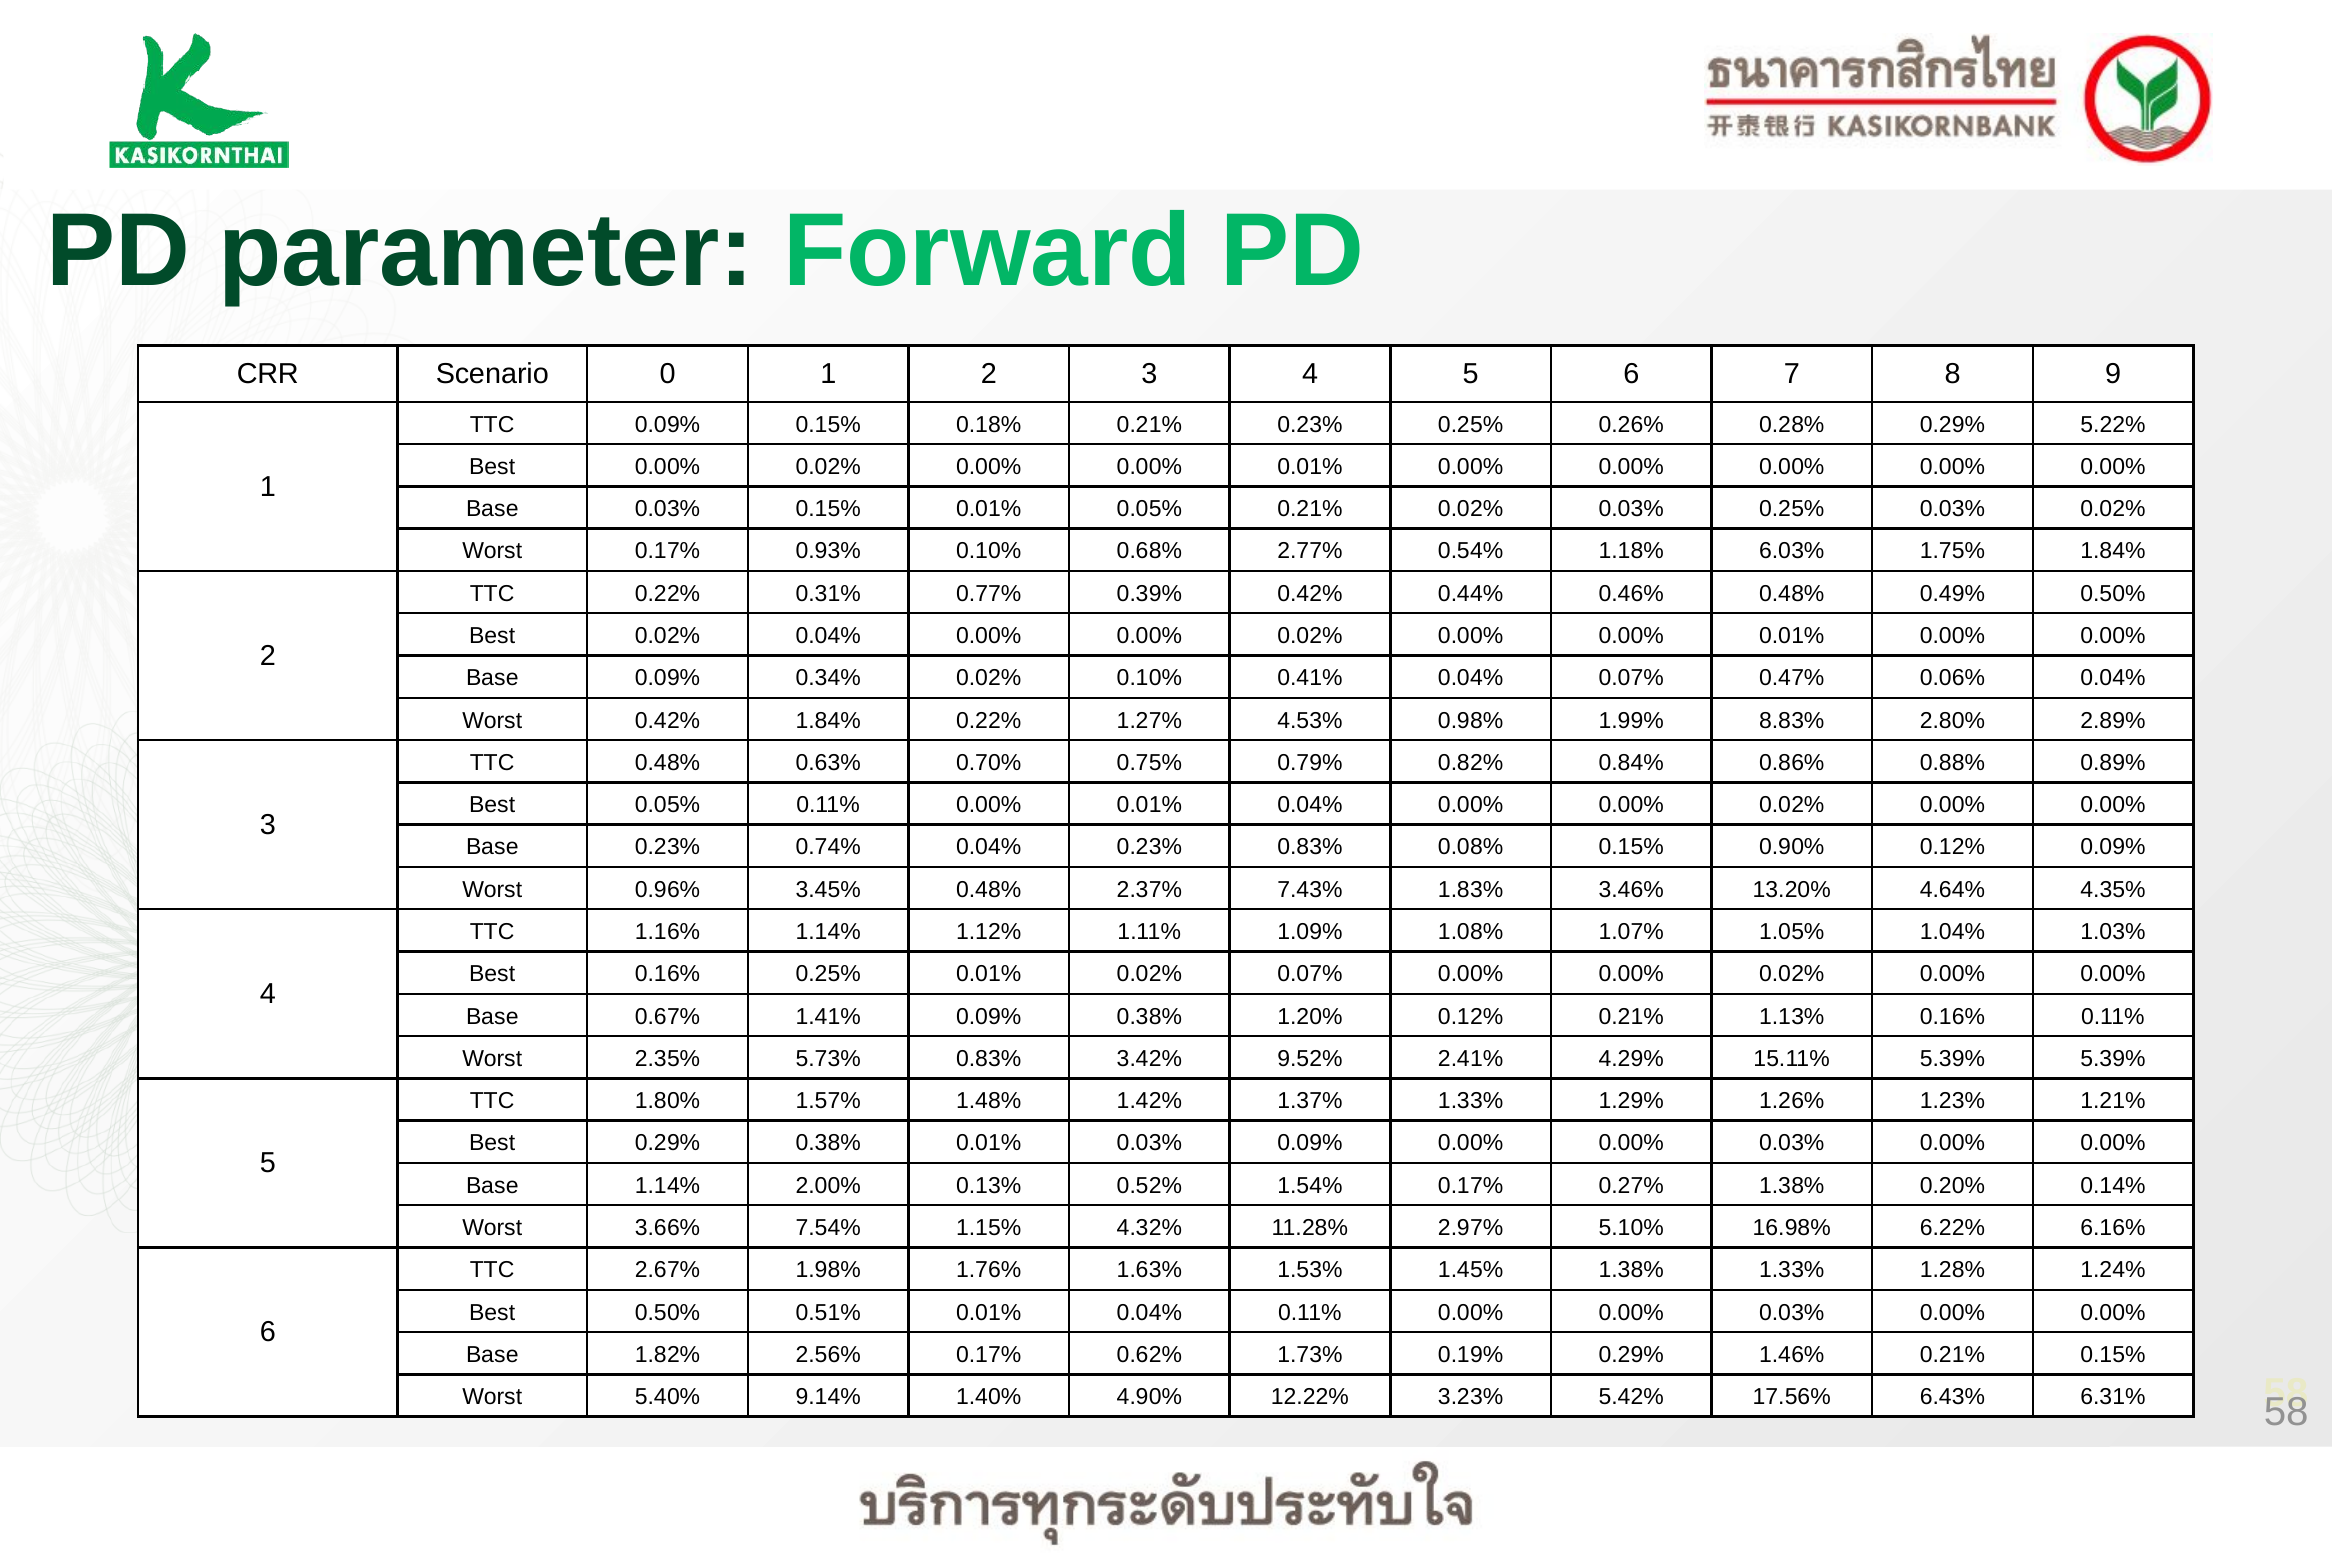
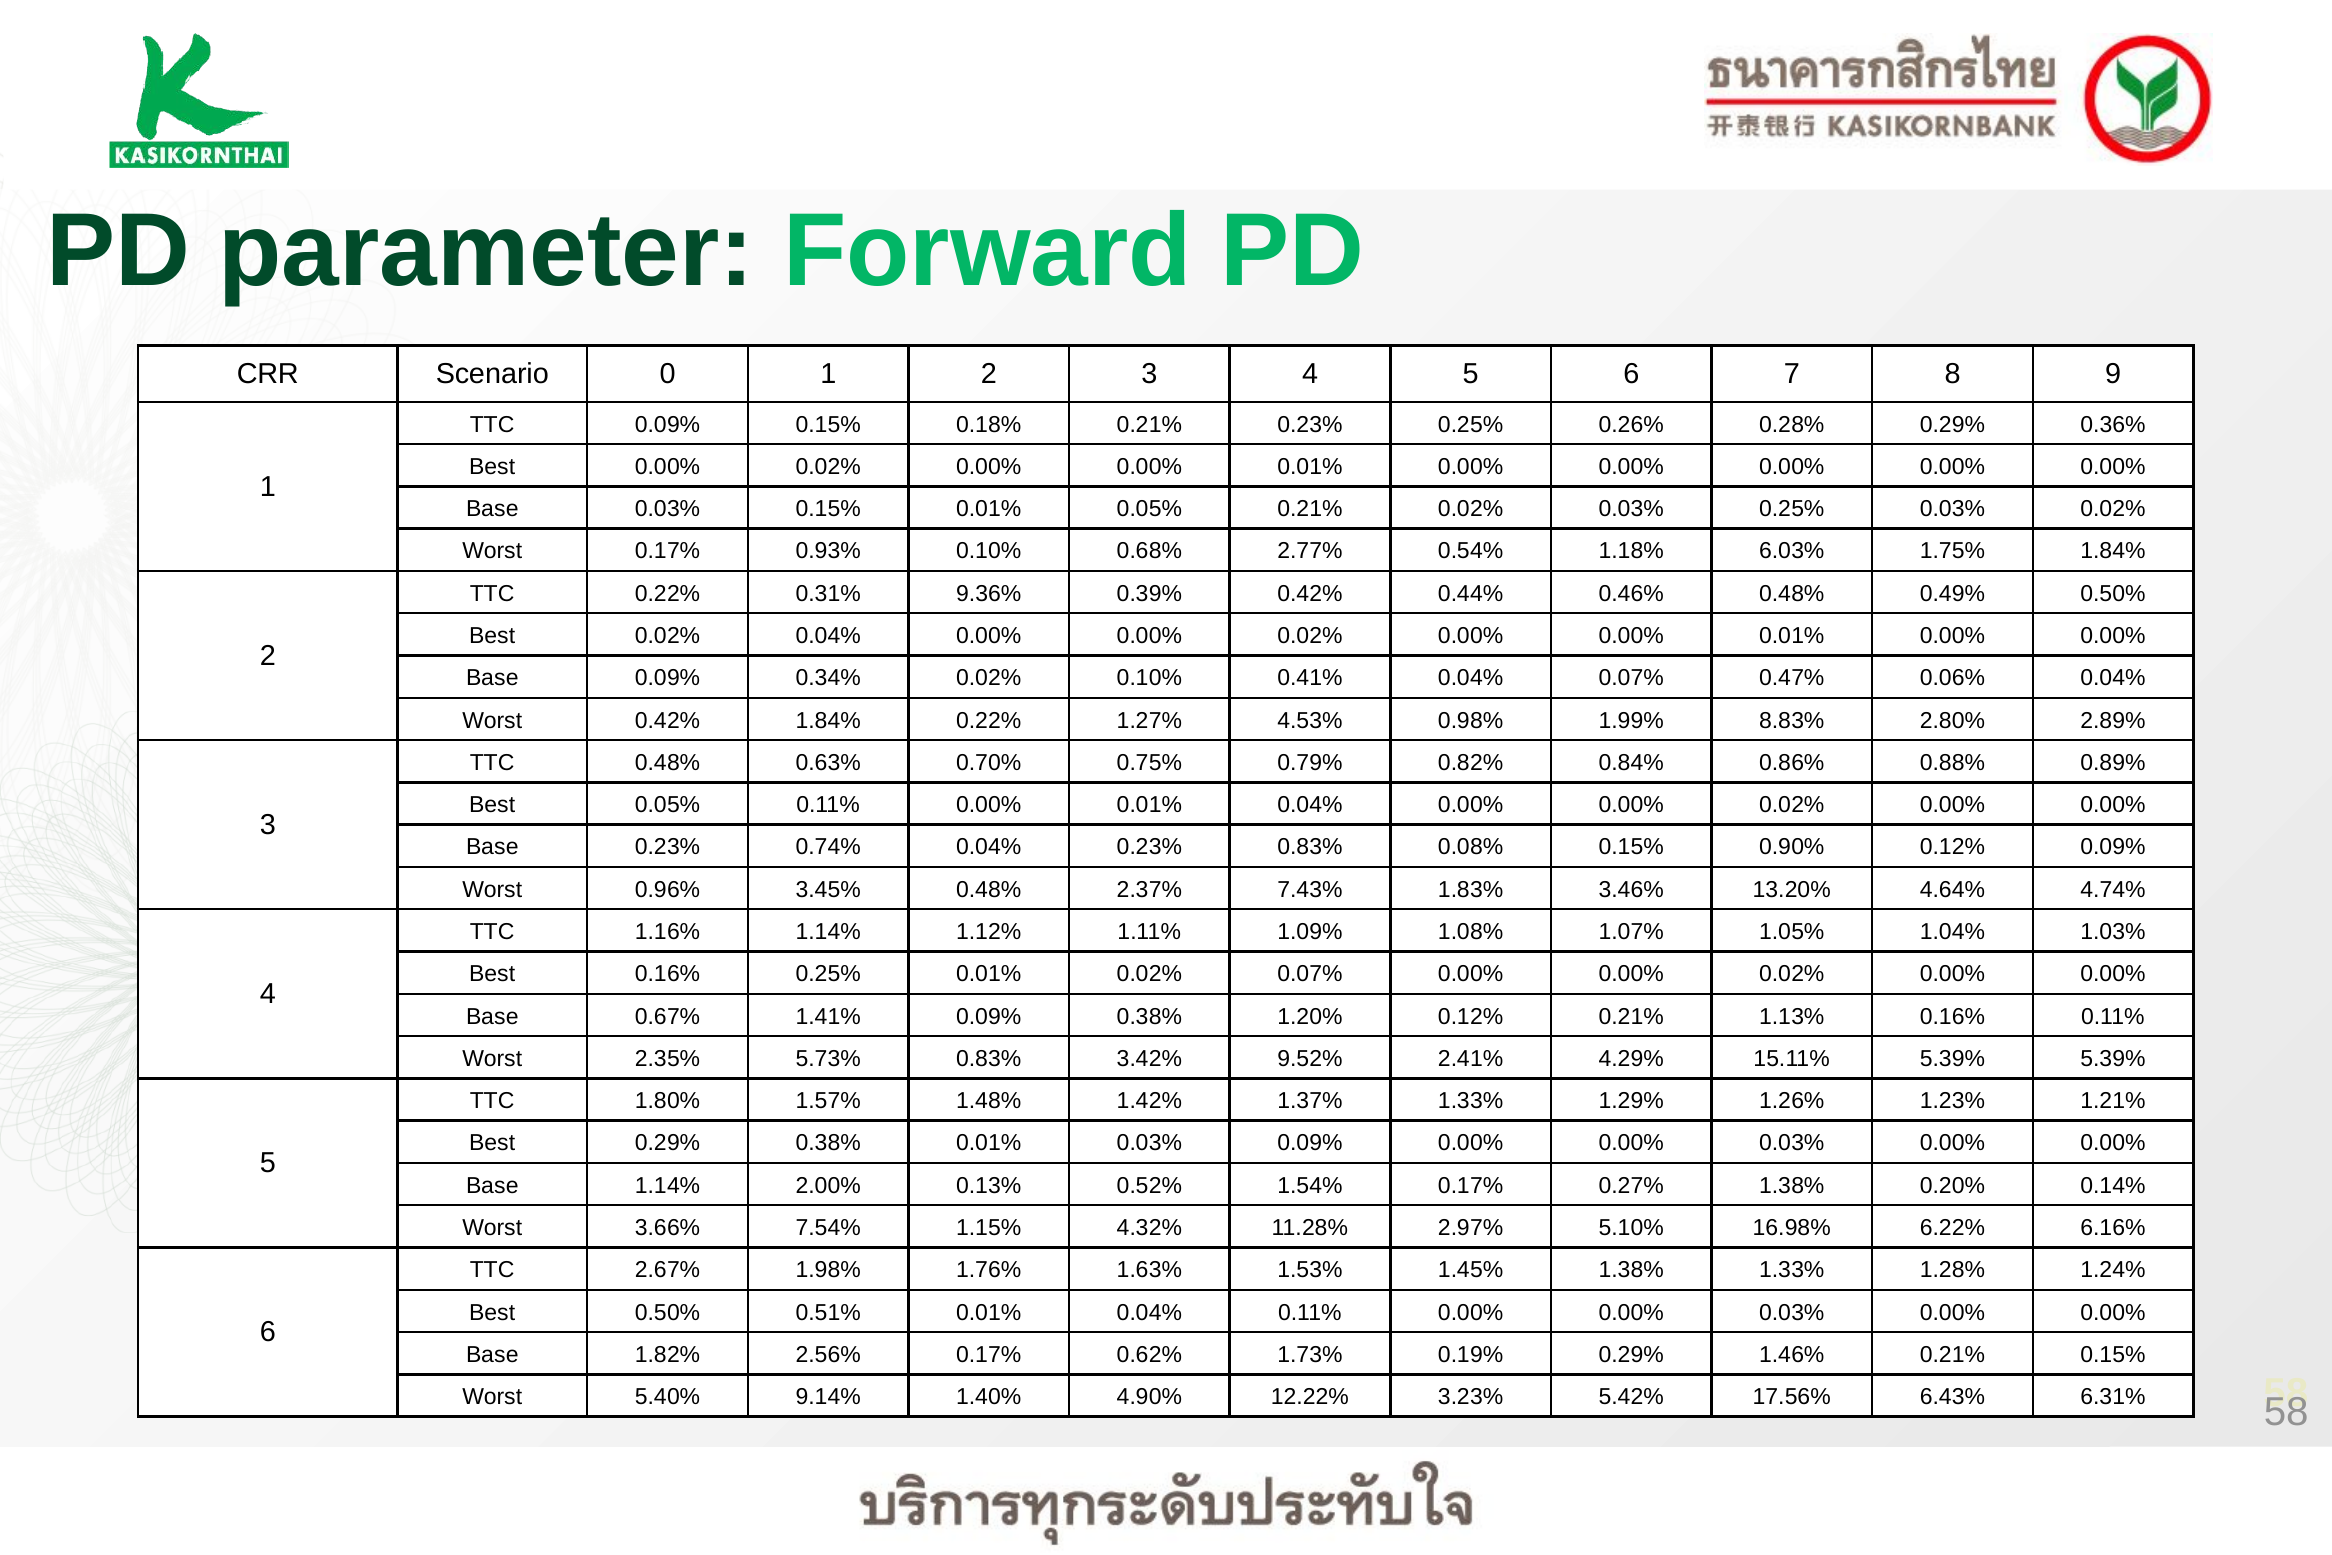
5.22%: 5.22% -> 0.36% (2113, 424)
0.77%: 0.77% -> 9.36% (989, 594)
4.35%: 4.35% -> 4.74% (2113, 889)
